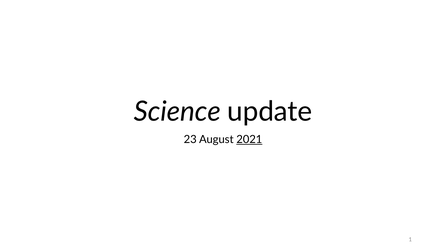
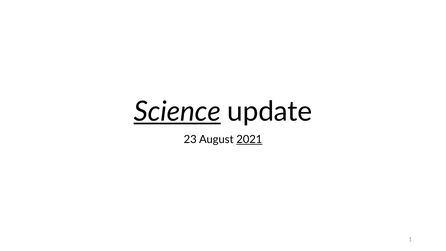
Science underline: none -> present (177, 111)
